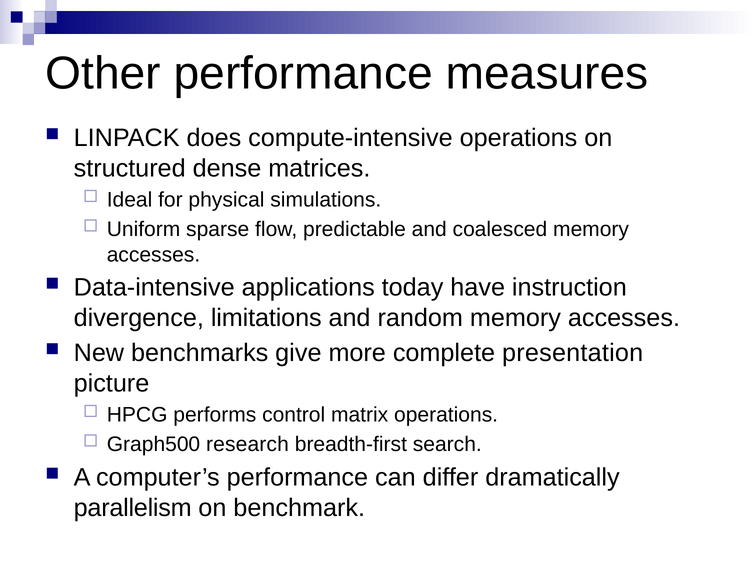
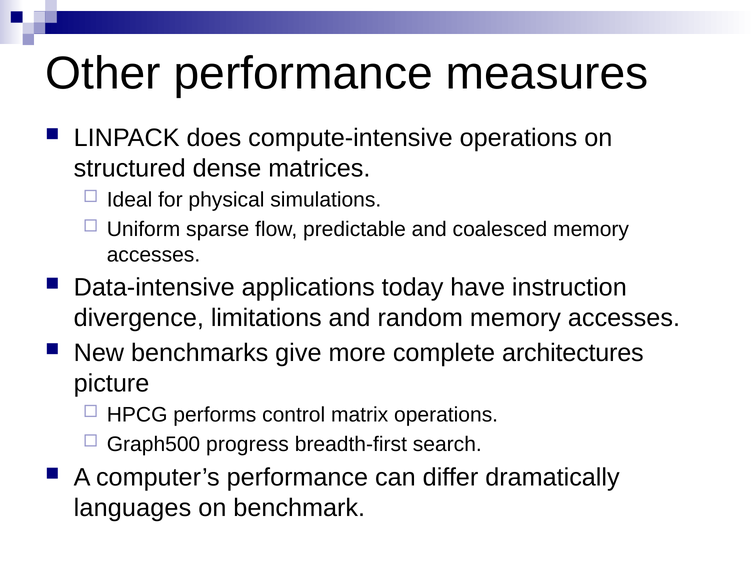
presentation: presentation -> architectures (573, 353)
research: research -> progress (247, 444)
parallelism: parallelism -> languages (132, 508)
